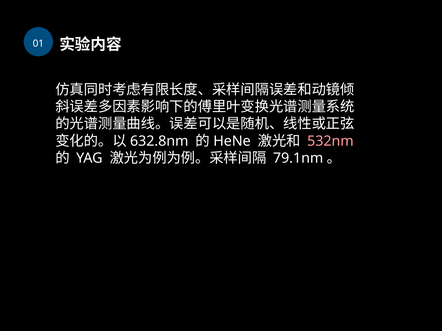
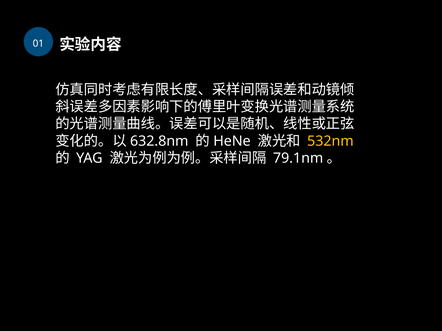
532nm colour: pink -> yellow (330, 141)
